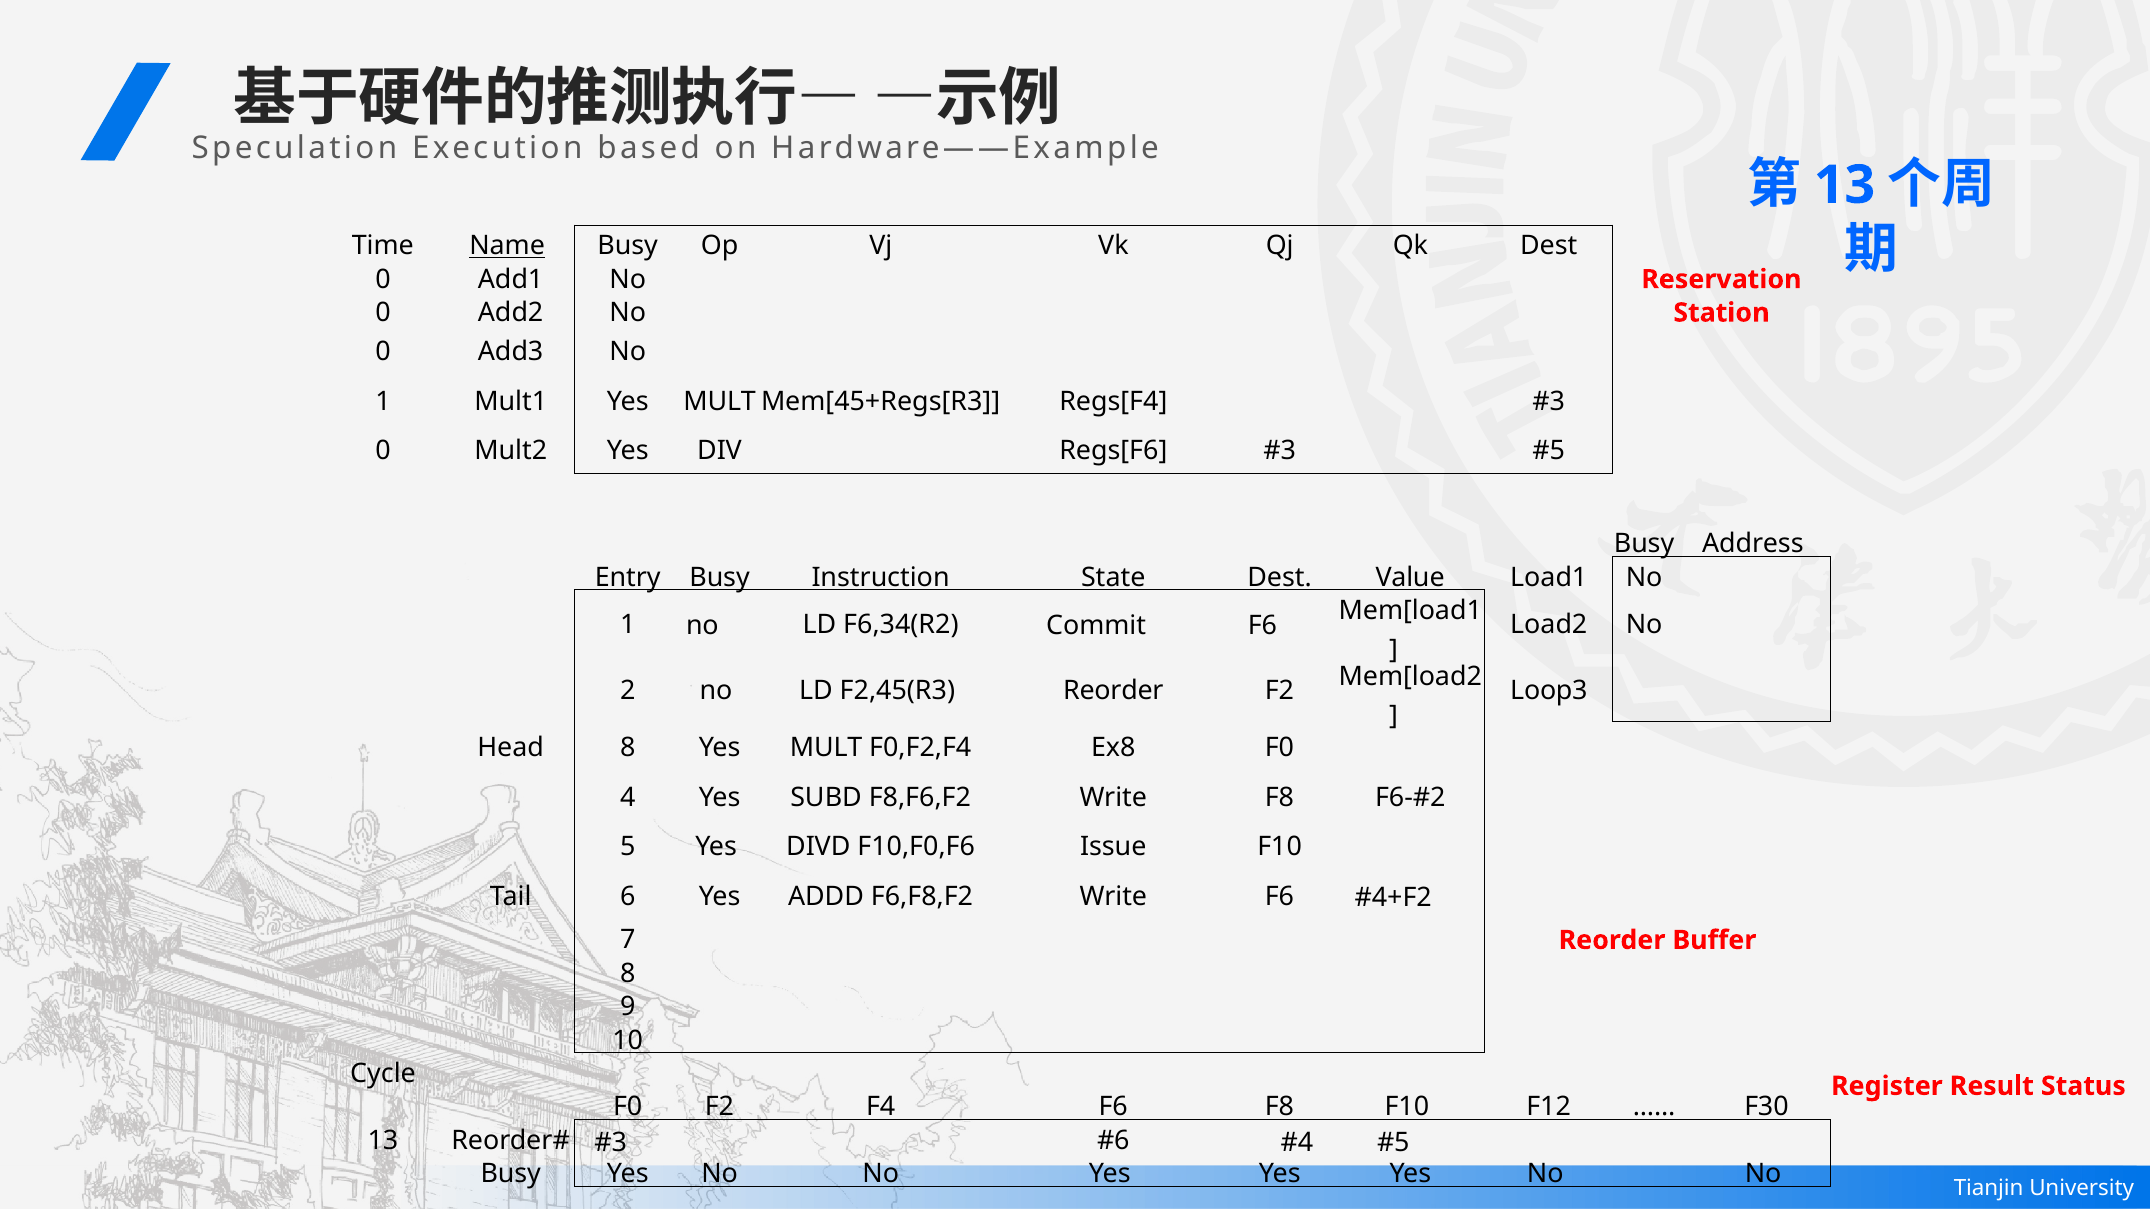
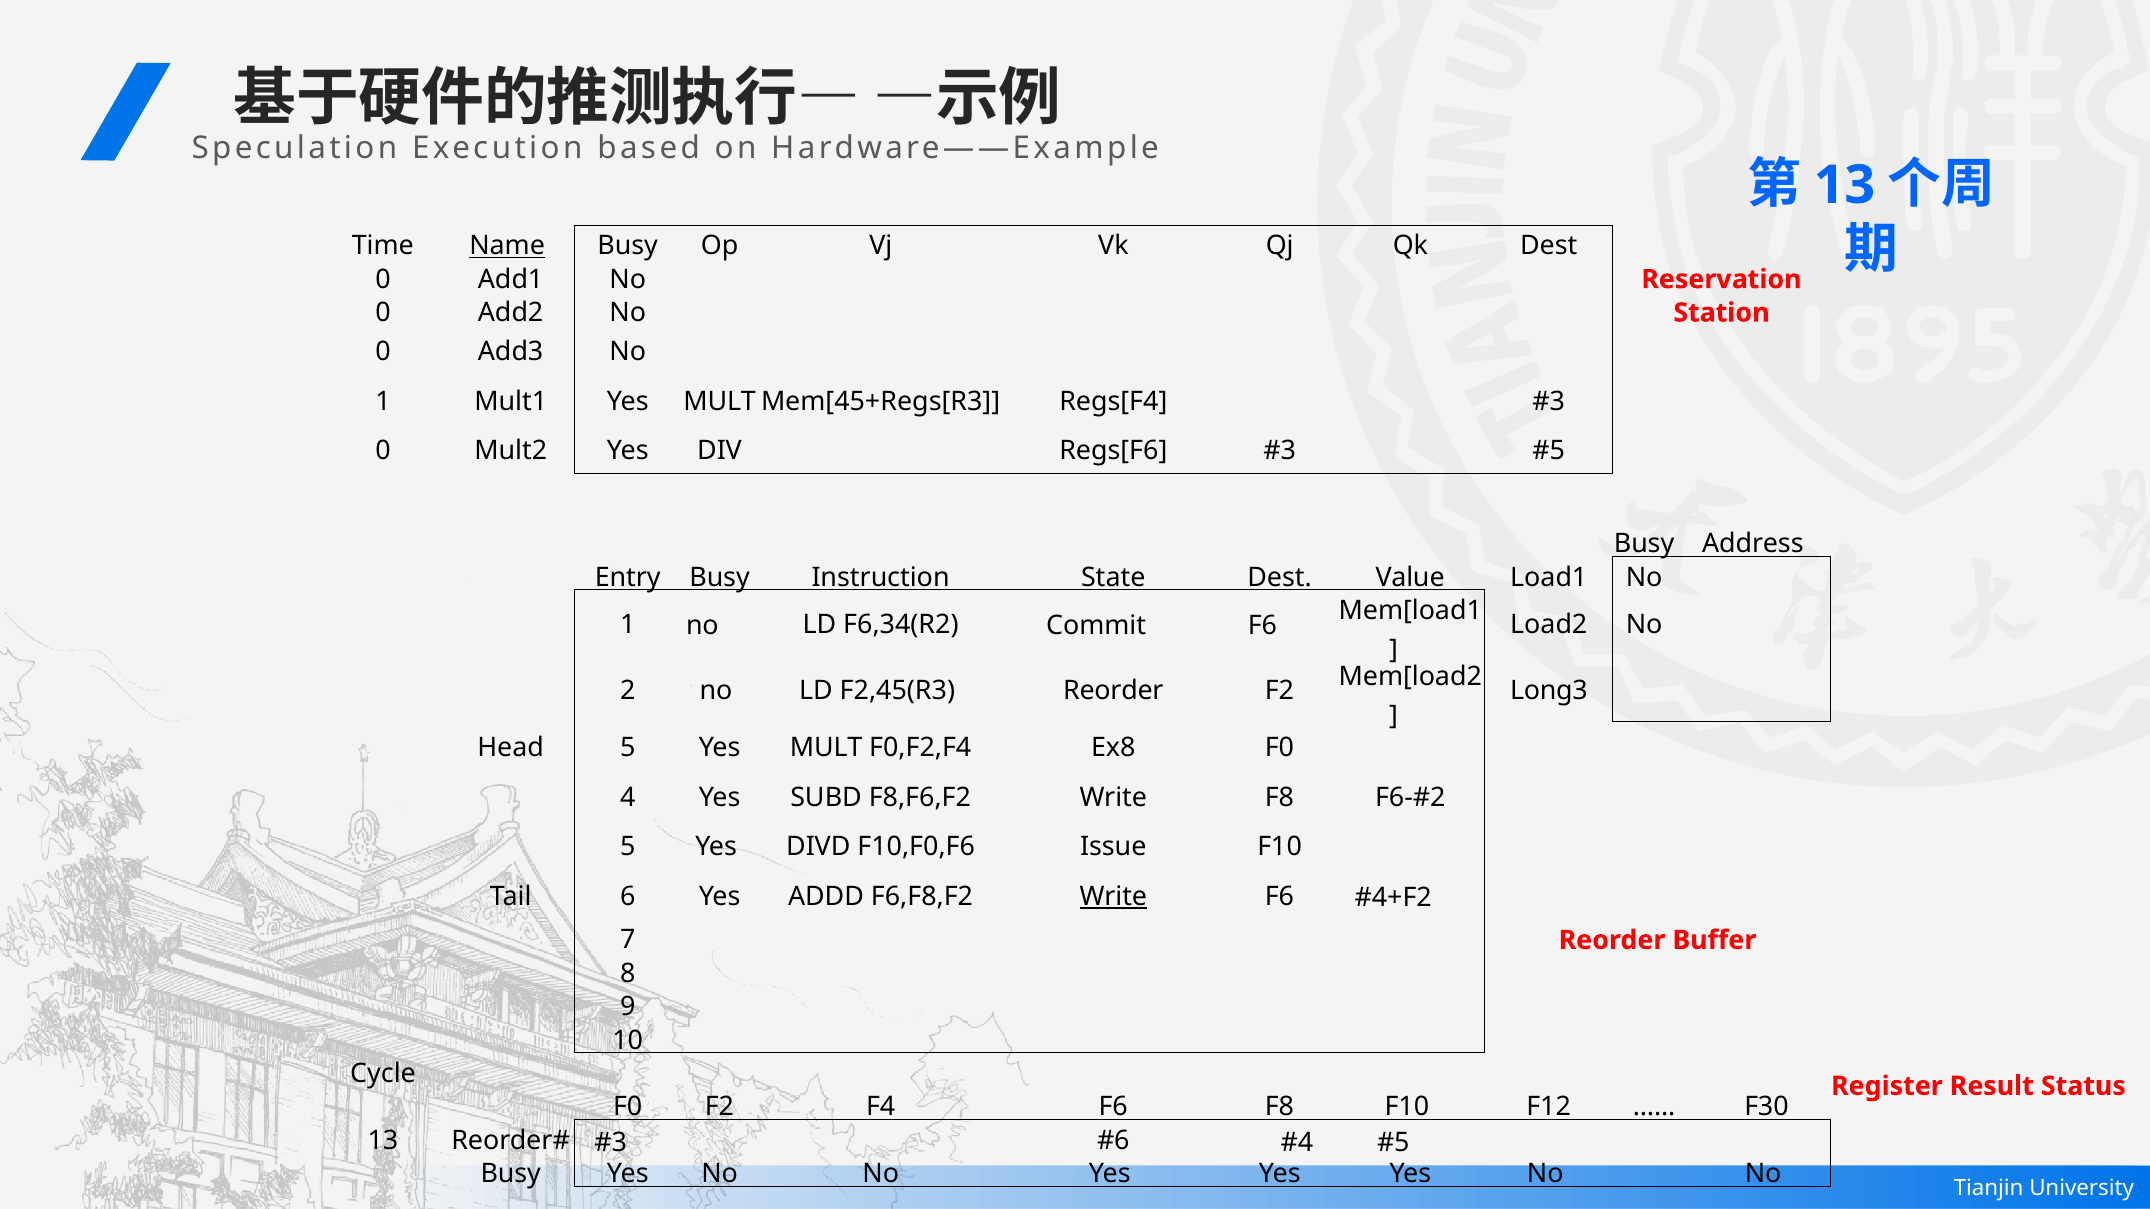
Loop3: Loop3 -> Long3 (1549, 691)
Head 8: 8 -> 5 (628, 748)
Write underline: none -> present (1113, 897)
